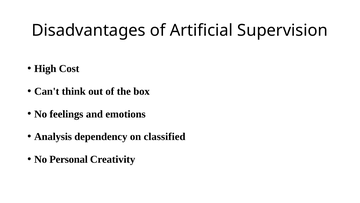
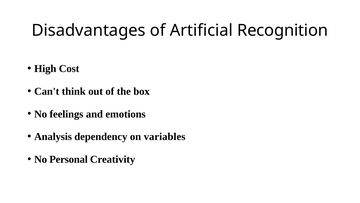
Supervision: Supervision -> Recognition (283, 30)
classified: classified -> variables (165, 136)
